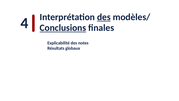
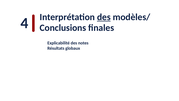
Conclusions underline: present -> none (63, 28)
